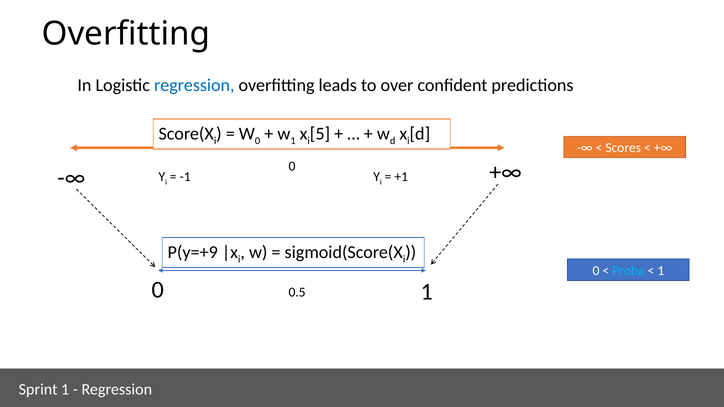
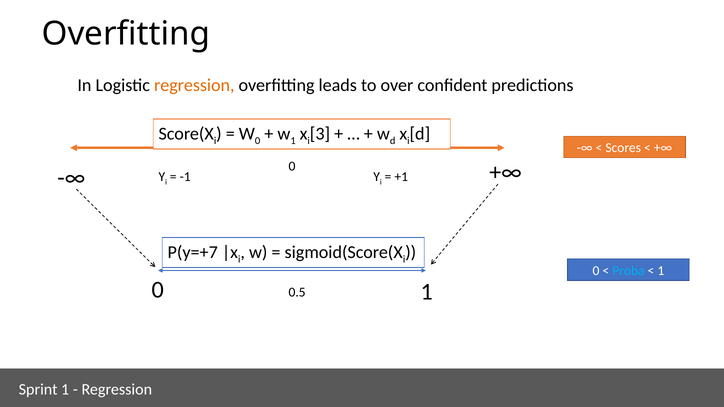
regression colour: blue -> orange (194, 85)
5: 5 -> 3 (320, 134)
P(y=+9: P(y=+9 -> P(y=+7 (193, 252)
